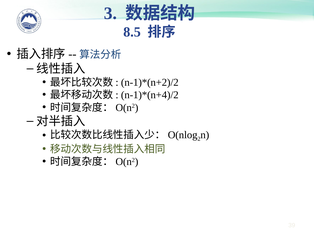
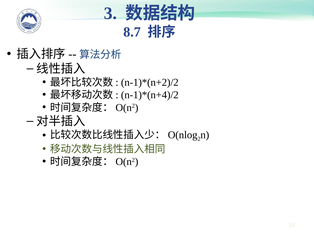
8.5: 8.5 -> 8.7 (132, 32)
